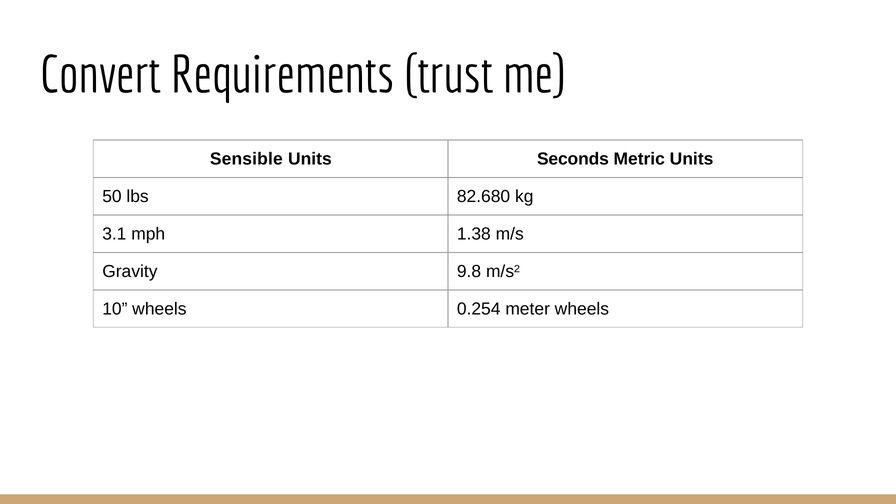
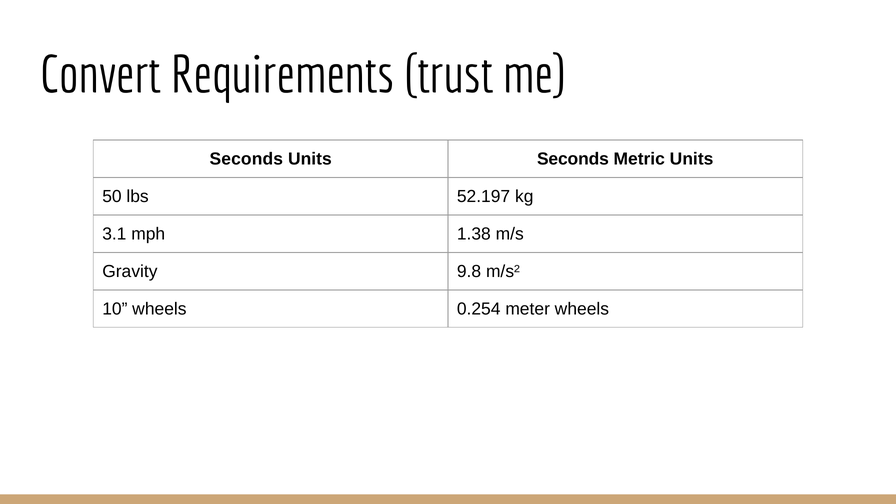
Sensible: Sensible -> Seconds (246, 159)
82.680: 82.680 -> 52.197 (484, 196)
